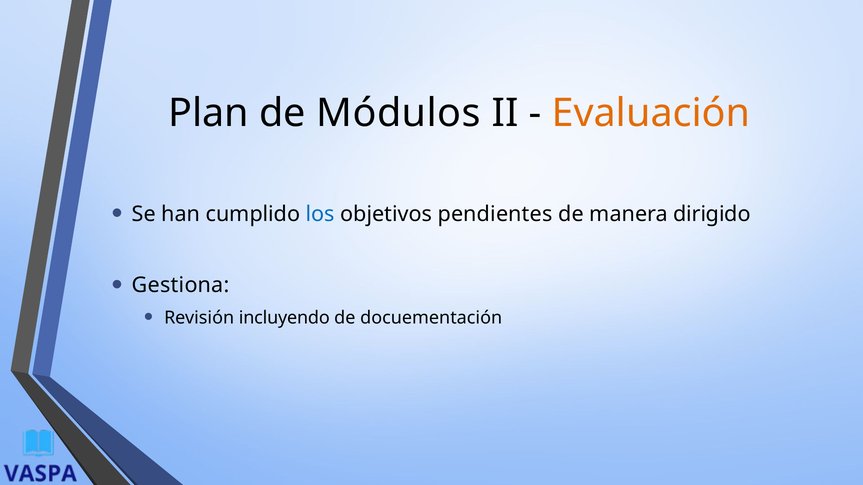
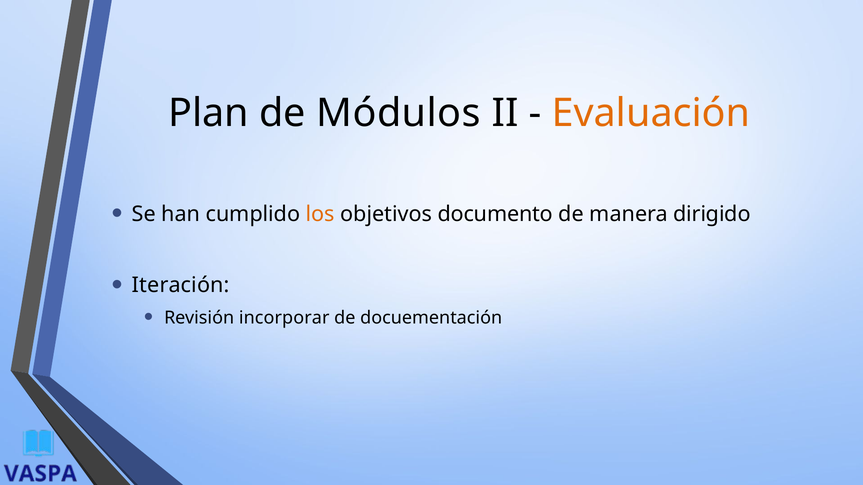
los colour: blue -> orange (320, 214)
pendientes: pendientes -> documento (495, 214)
Gestiona: Gestiona -> Iteración (181, 286)
incluyendo: incluyendo -> incorporar (284, 318)
